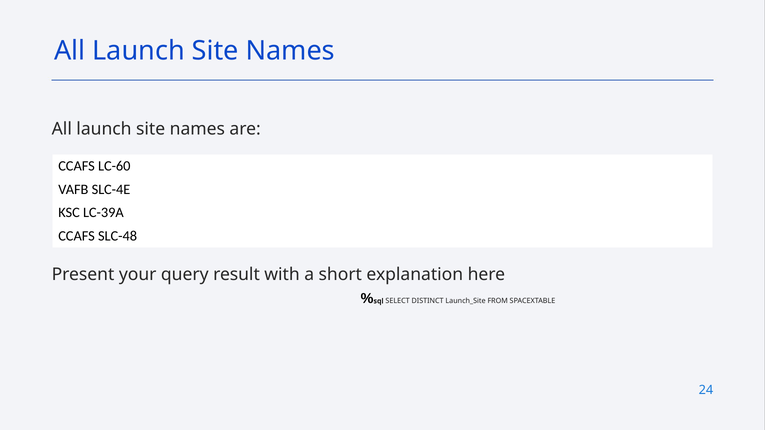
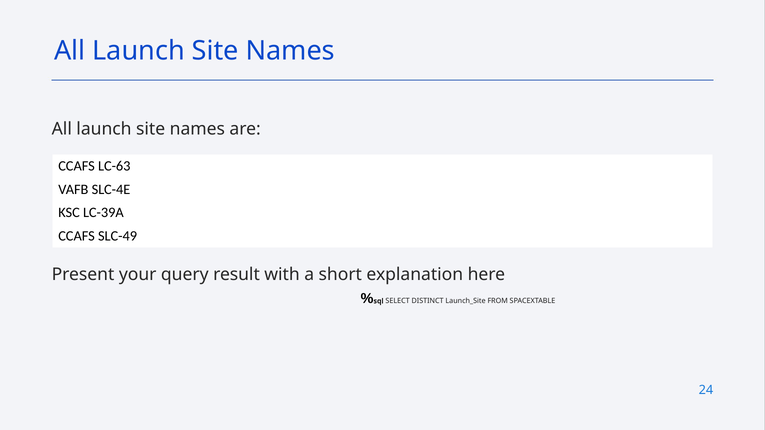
LC-60: LC-60 -> LC-63 (114, 166)
SLC-48: SLC-48 -> SLC-49 (118, 236)
